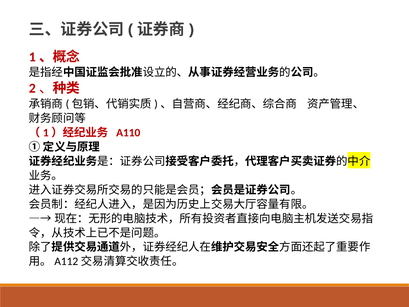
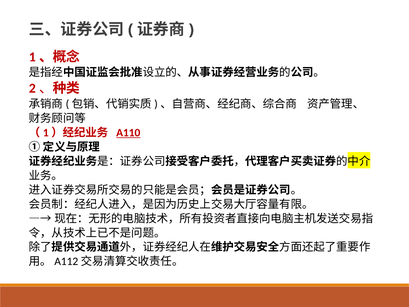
A110 underline: none -> present (128, 133)
